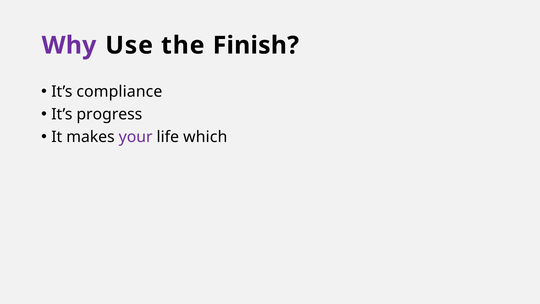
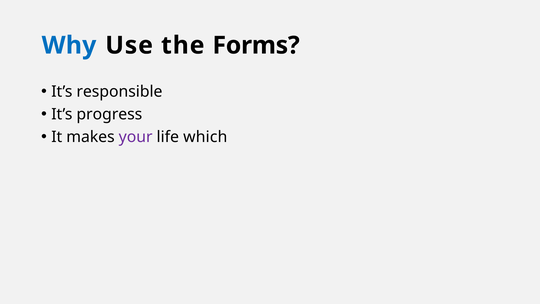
Why colour: purple -> blue (69, 45)
Finish: Finish -> Forms (256, 45)
compliance: compliance -> responsible (119, 91)
